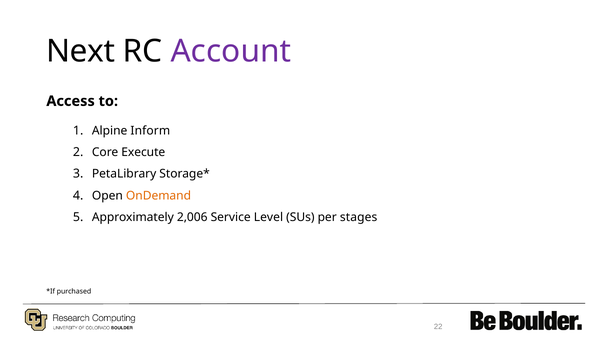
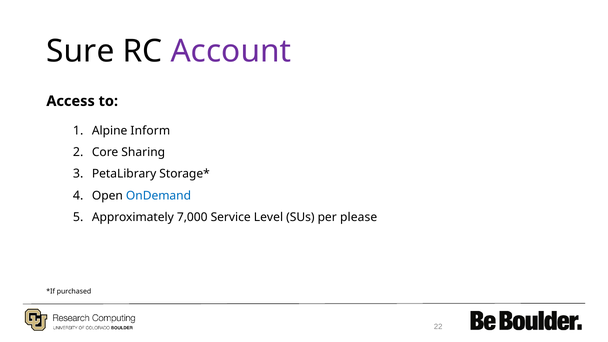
Next: Next -> Sure (80, 51)
Execute: Execute -> Sharing (143, 152)
OnDemand colour: orange -> blue (159, 196)
2,006: 2,006 -> 7,000 (192, 217)
stages: stages -> please (359, 217)
